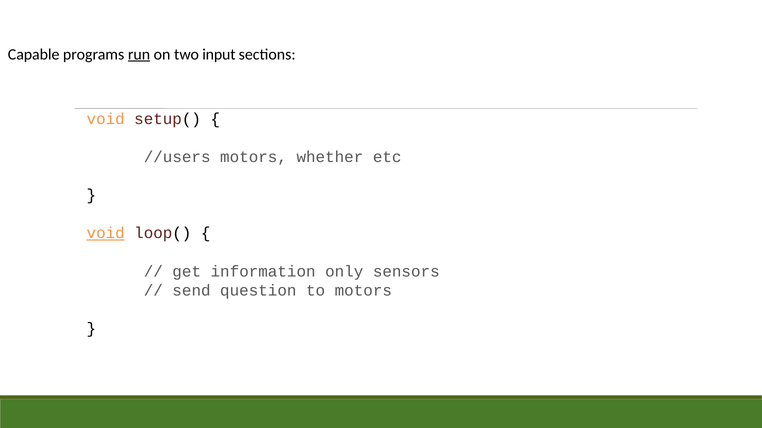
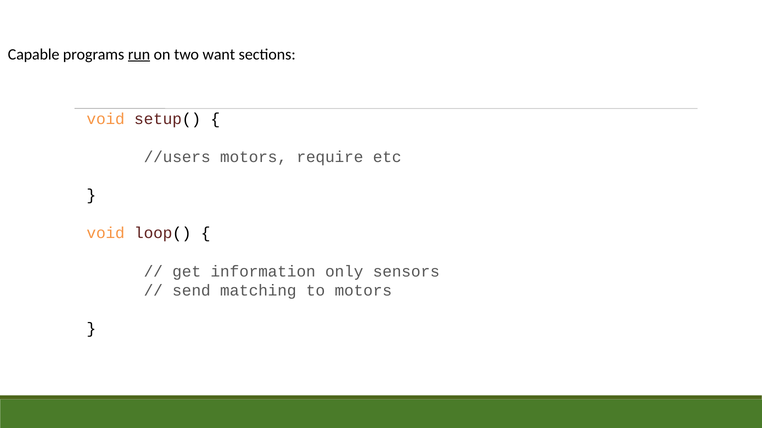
input: input -> want (219, 54)
whether: whether -> require (330, 157)
void underline: present -> none (106, 234)
question: question -> matching (258, 291)
